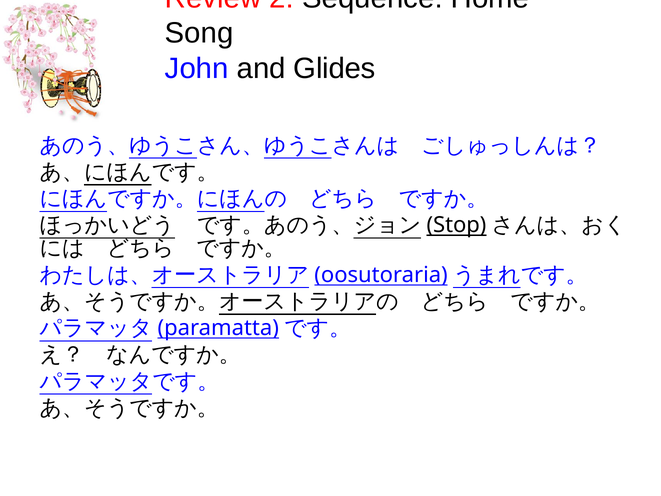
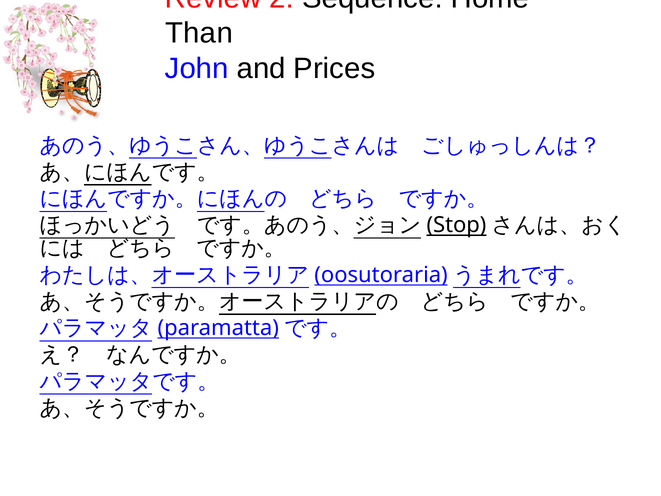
Song: Song -> Than (199, 33)
Glides: Glides -> Prices (334, 68)
